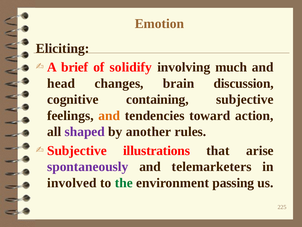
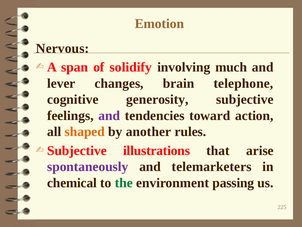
Eliciting: Eliciting -> Nervous (63, 48)
brief: brief -> span (75, 67)
head: head -> lever (61, 83)
discussion: discussion -> telephone (243, 83)
containing: containing -> generosity (157, 99)
and colour: orange -> purple (109, 115)
shaped colour: purple -> orange (85, 132)
involved: involved -> chemical (72, 183)
